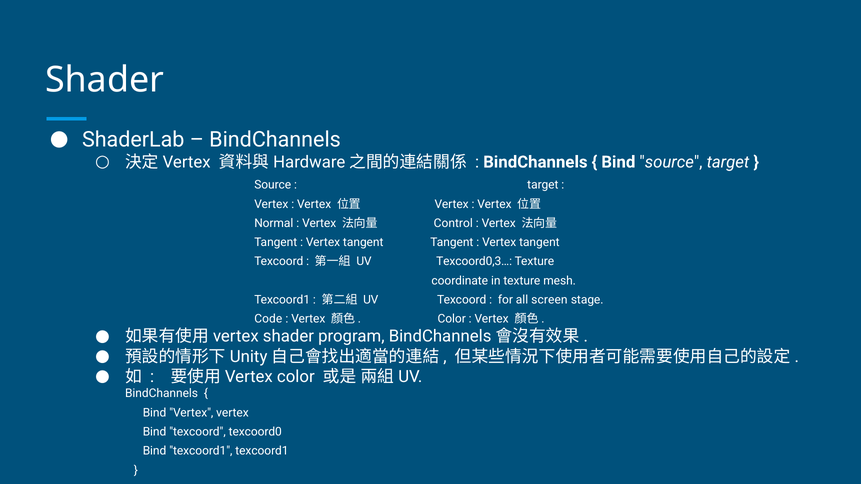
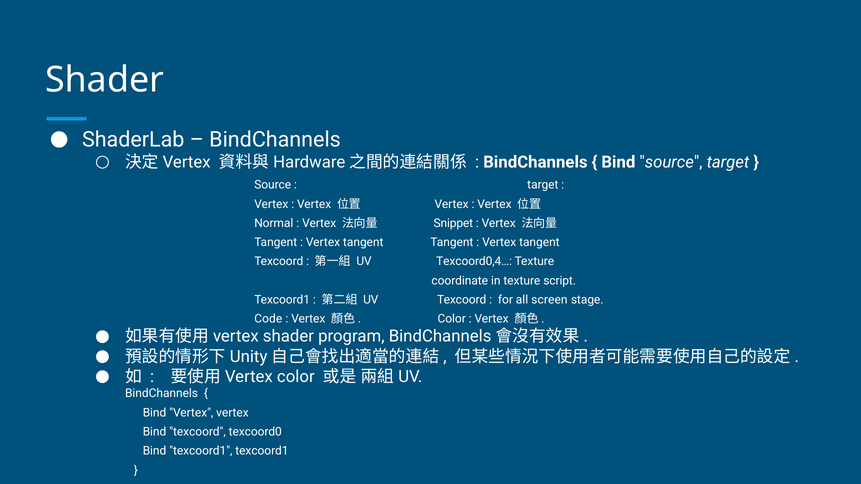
Control: Control -> Snippet (453, 223)
Texcoord0,3…: Texcoord0,3… -> Texcoord0,4… (474, 262)
mesh: mesh -> script (560, 281)
